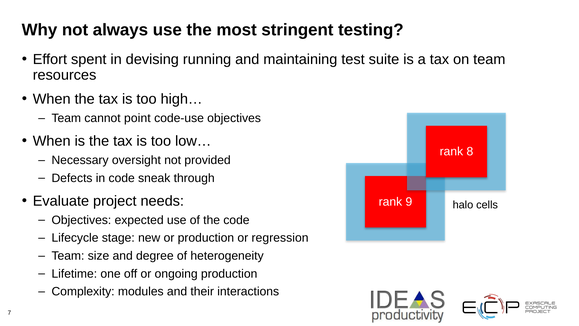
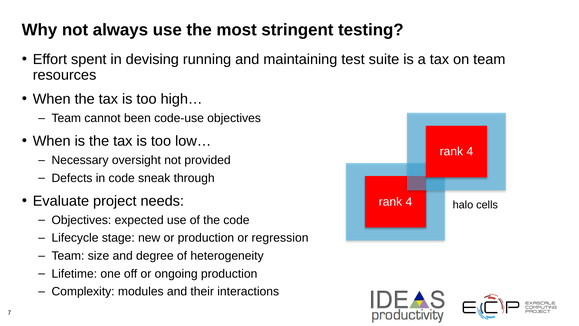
point: point -> been (137, 118)
8: 8 -> 4 (470, 151)
9: 9 -> 4 (409, 202)
